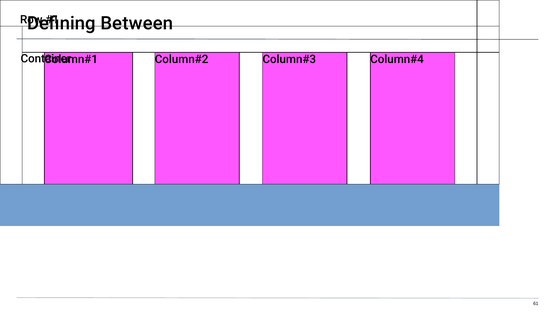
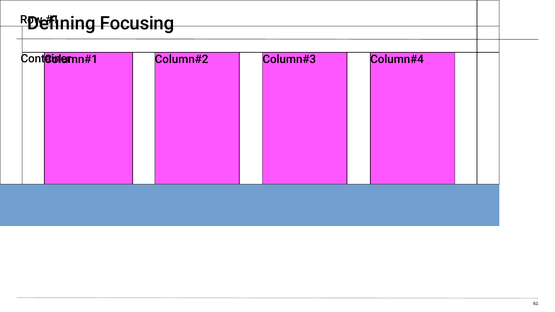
Between: Between -> Focusing (137, 23)
